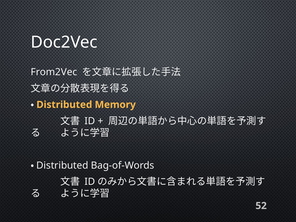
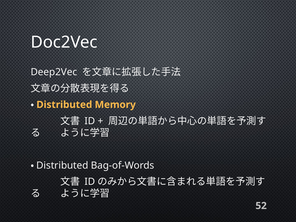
From2Vec: From2Vec -> Deep2Vec (54, 72)
